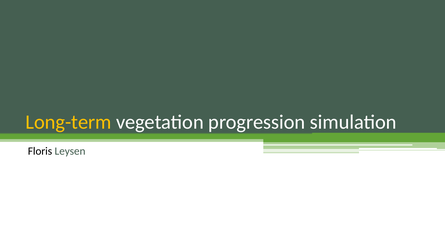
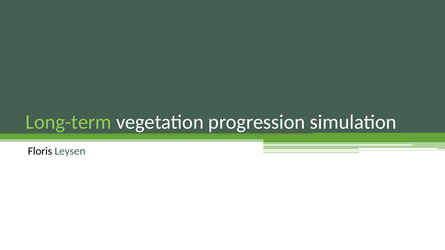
Long-term colour: yellow -> light green (69, 122)
